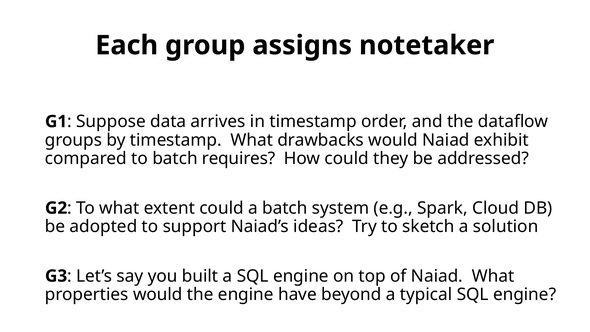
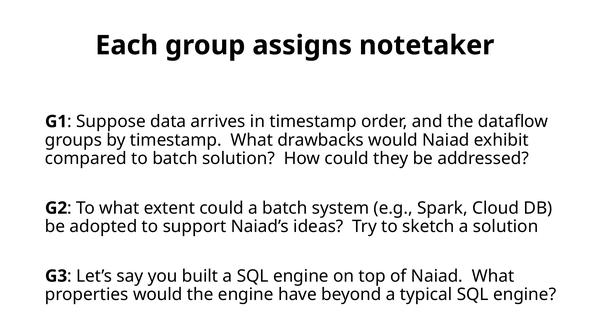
batch requires: requires -> solution (238, 159)
